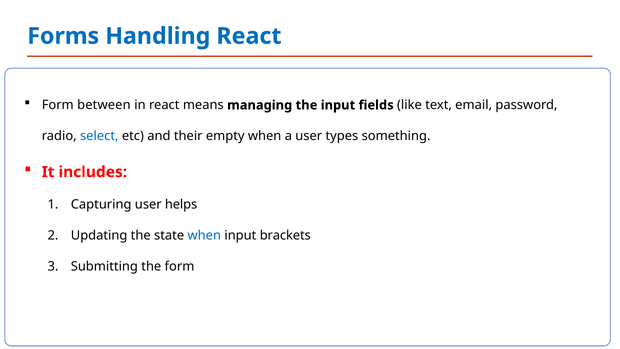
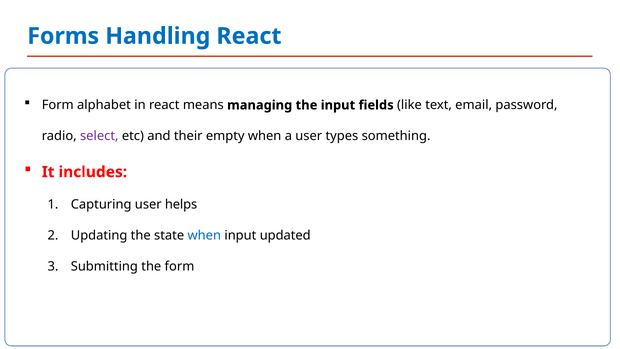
between: between -> alphabet (104, 105)
select colour: blue -> purple (99, 136)
brackets: brackets -> updated (285, 235)
